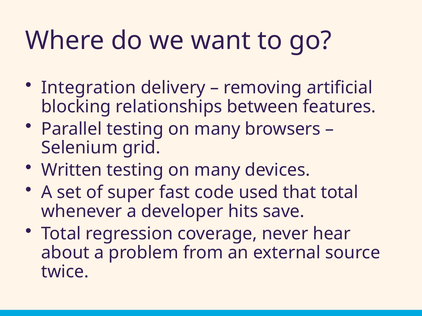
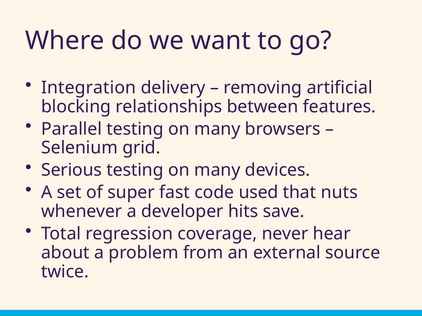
Written: Written -> Serious (72, 170)
that total: total -> nuts (339, 193)
